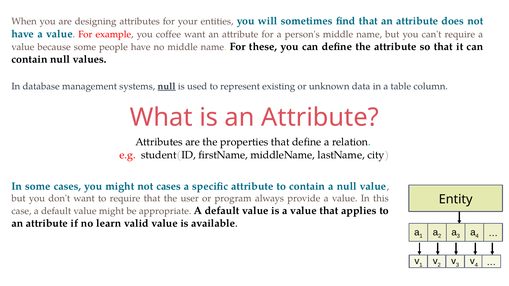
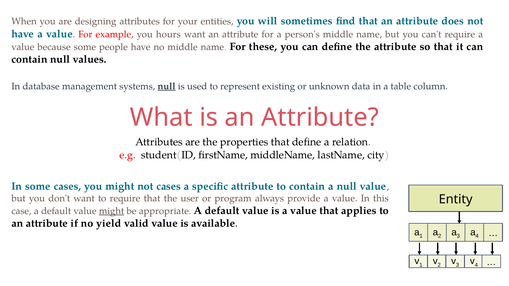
coffee: coffee -> hours (168, 34)
might underline: none -> present (112, 211)
learn: learn -> yield (109, 224)
